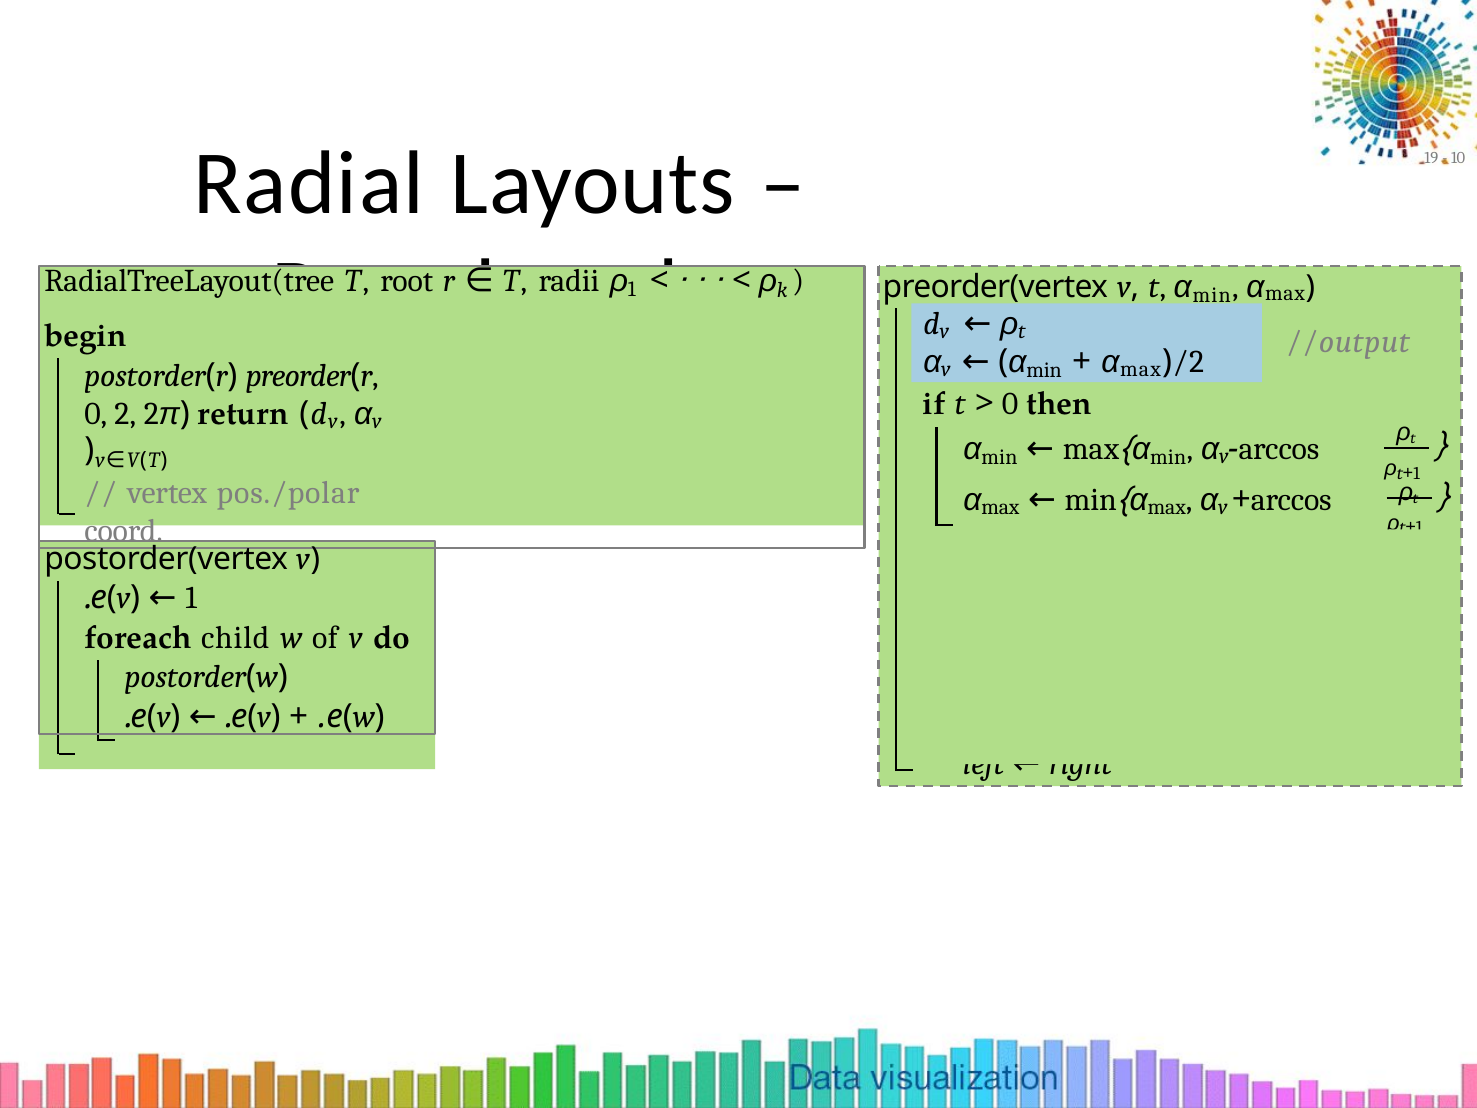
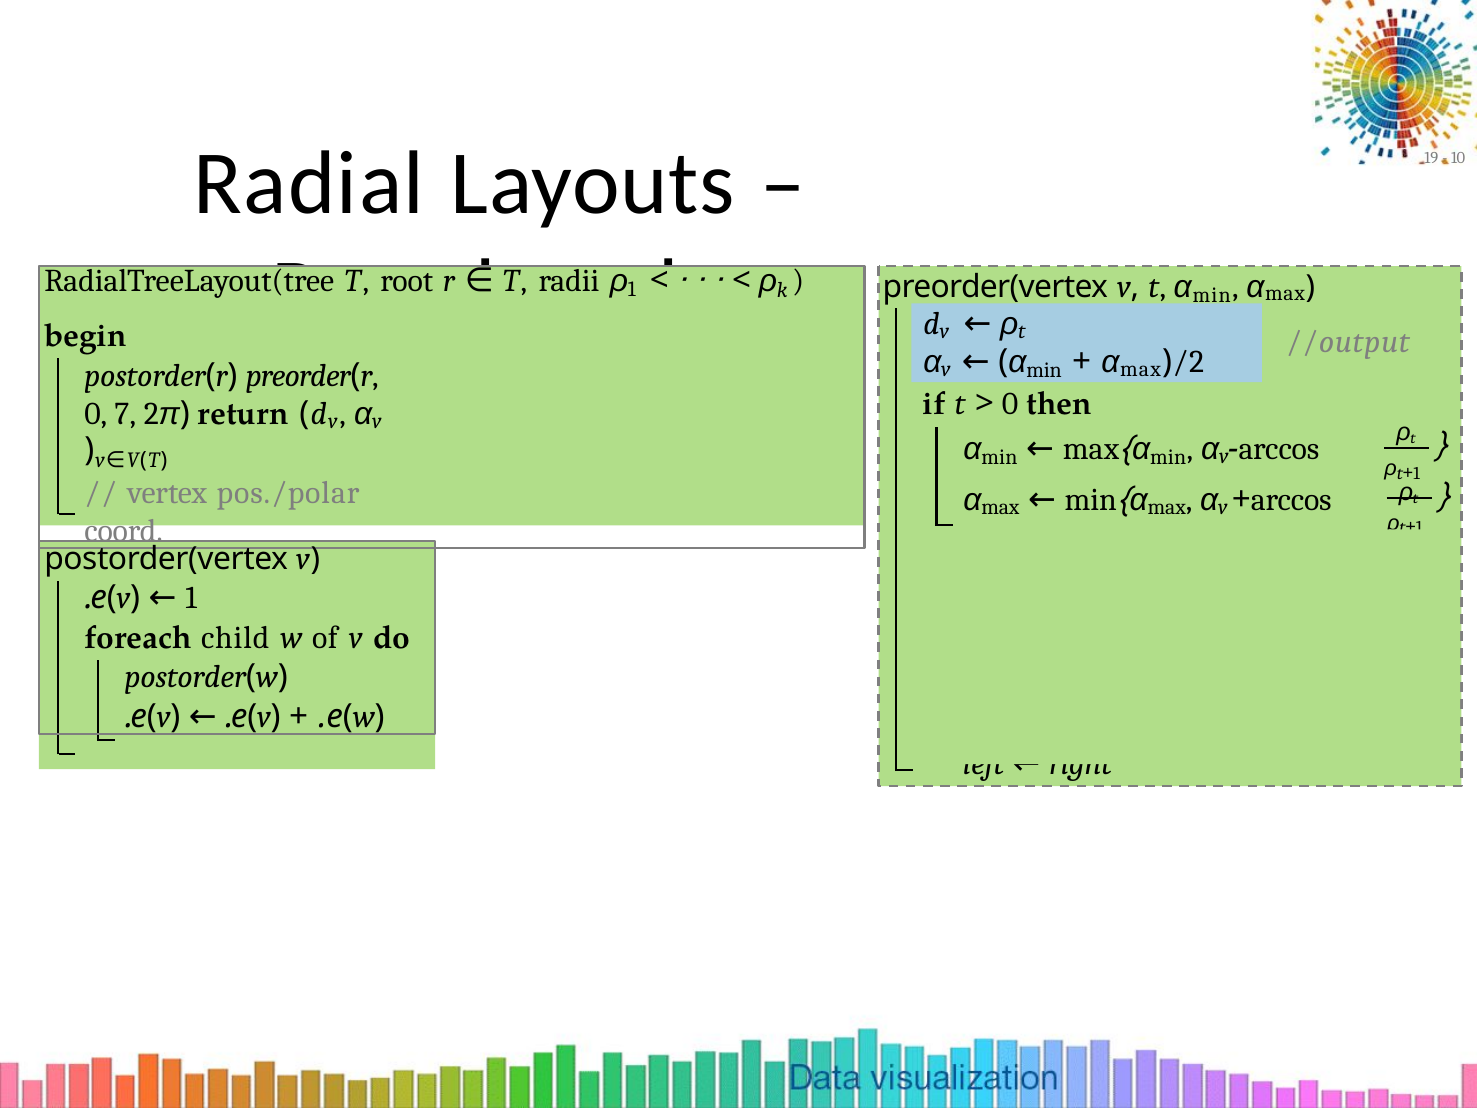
2: 2 -> 7 (125, 414)
